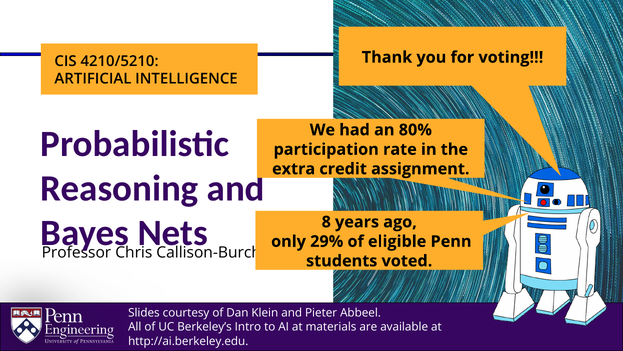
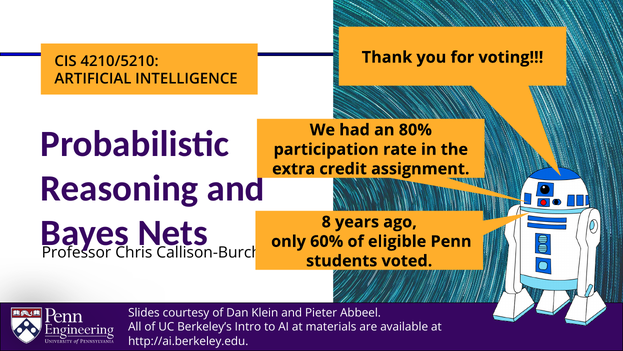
29%: 29% -> 60% (327, 241)
